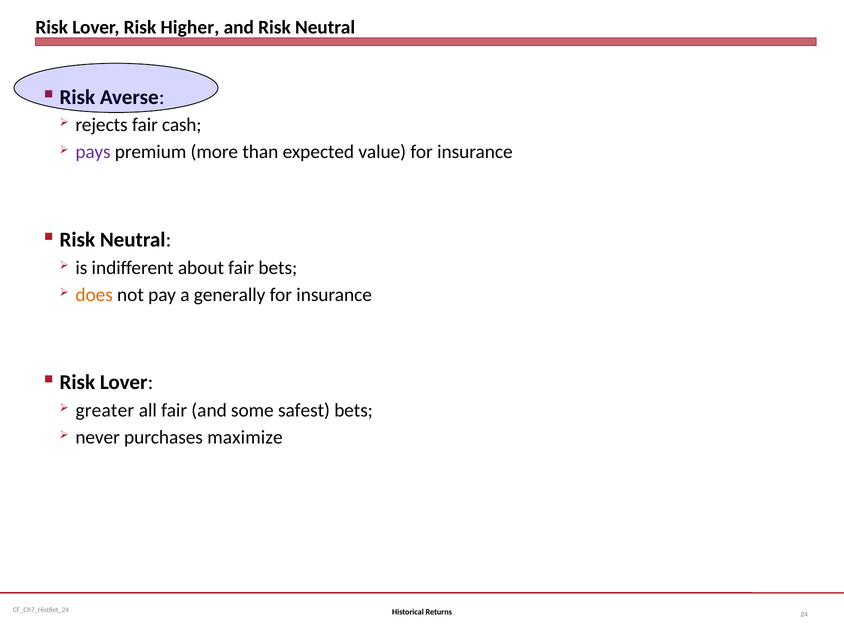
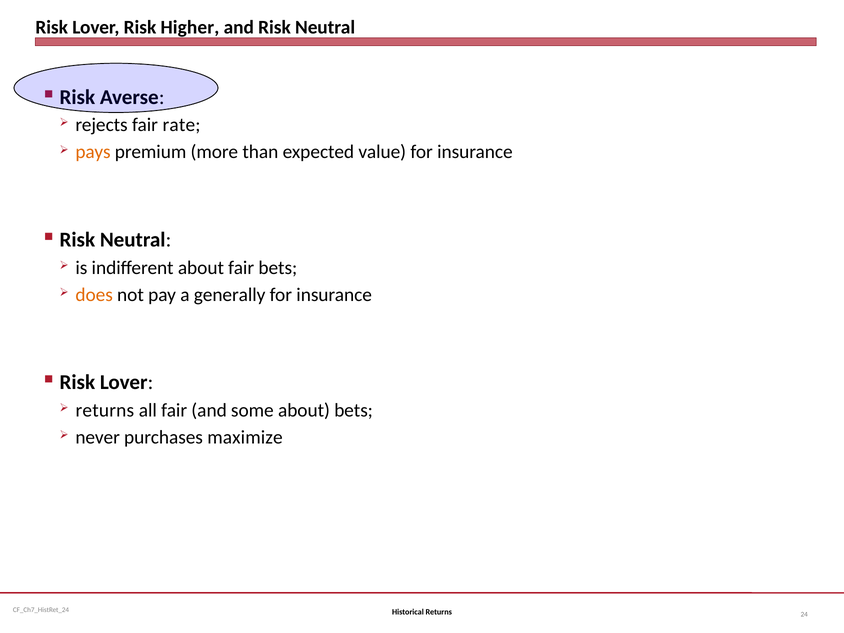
cash: cash -> rate (182, 125)
pays colour: purple -> orange (93, 152)
greater: greater -> returns (105, 411)
some safest: safest -> about (304, 411)
